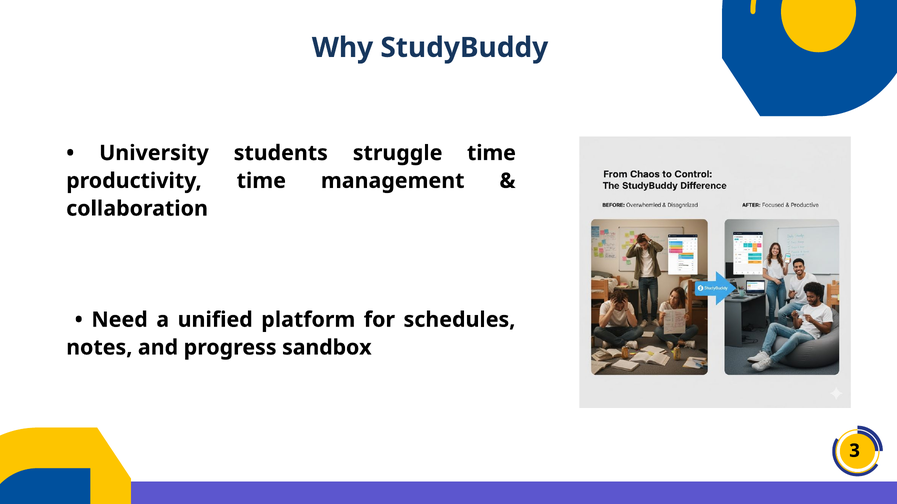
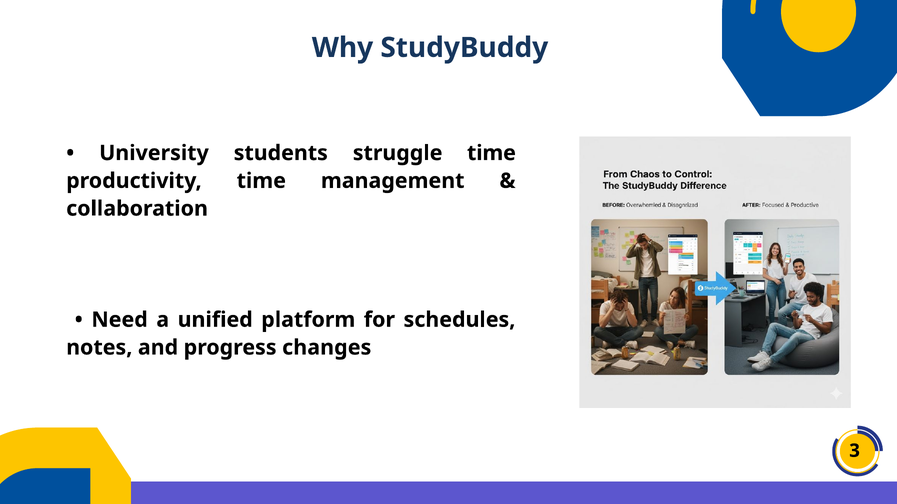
sandbox: sandbox -> changes (327, 348)
